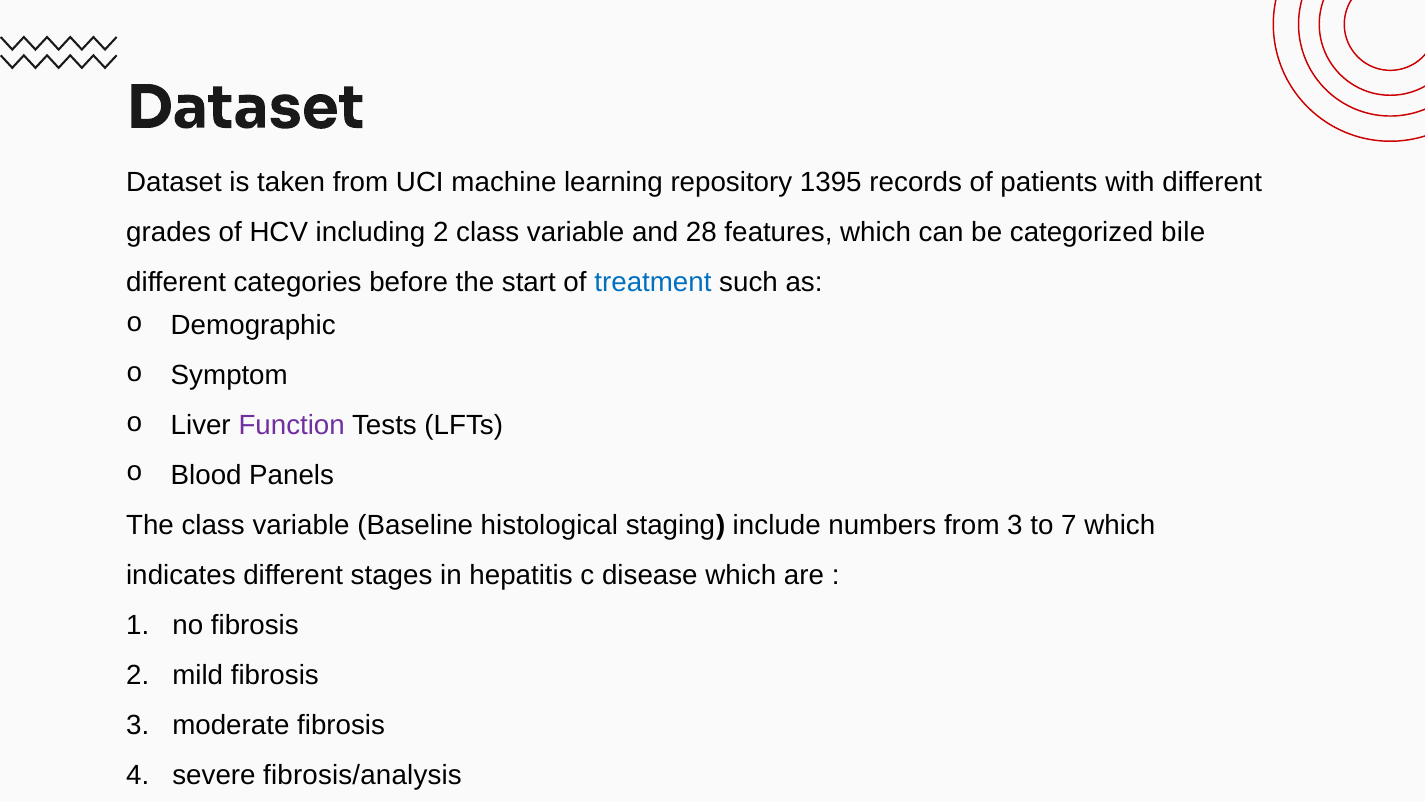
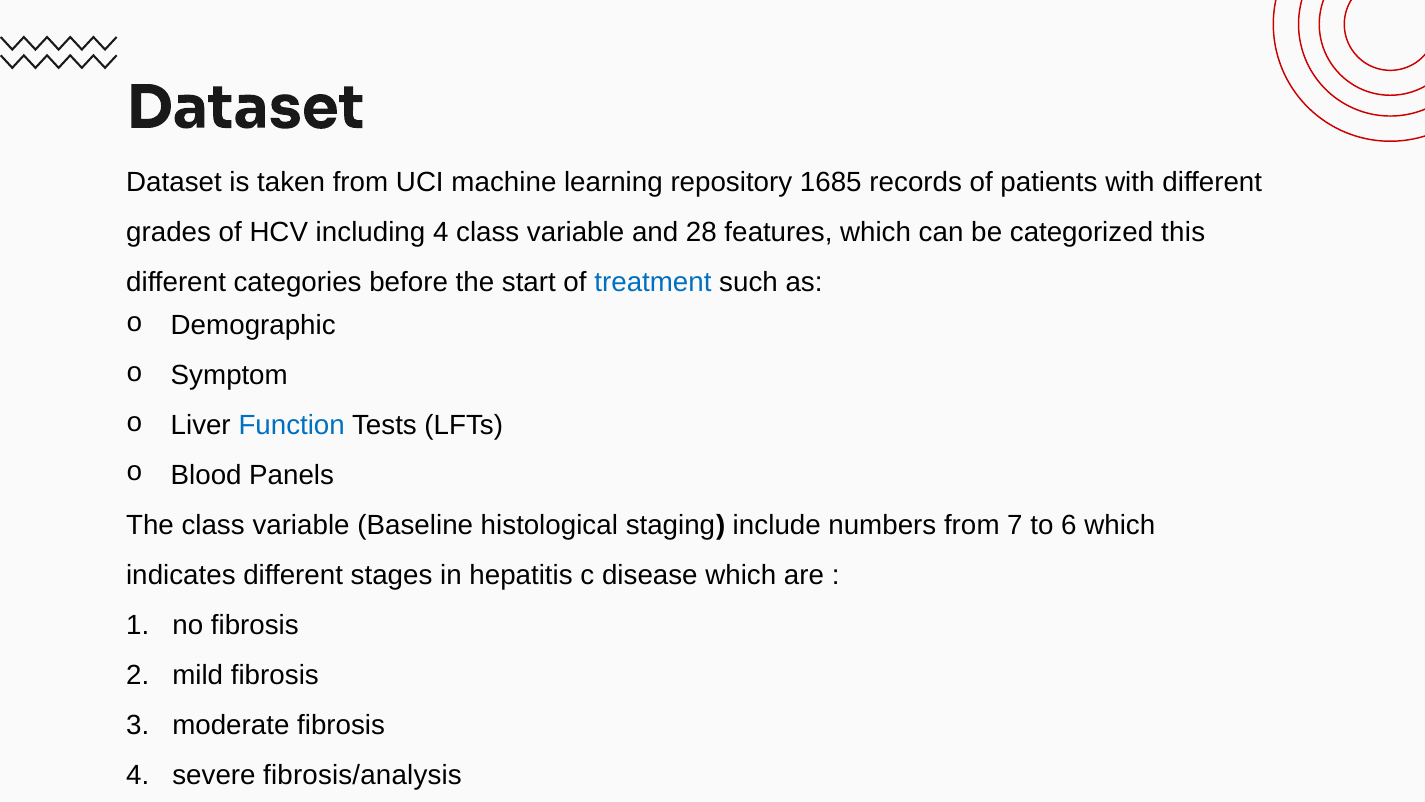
1395: 1395 -> 1685 (831, 182)
including 2: 2 -> 4 (441, 232)
bile: bile -> this (1183, 232)
Function colour: purple -> blue (292, 425)
from 3: 3 -> 7 (1015, 525)
7: 7 -> 6 (1069, 525)
